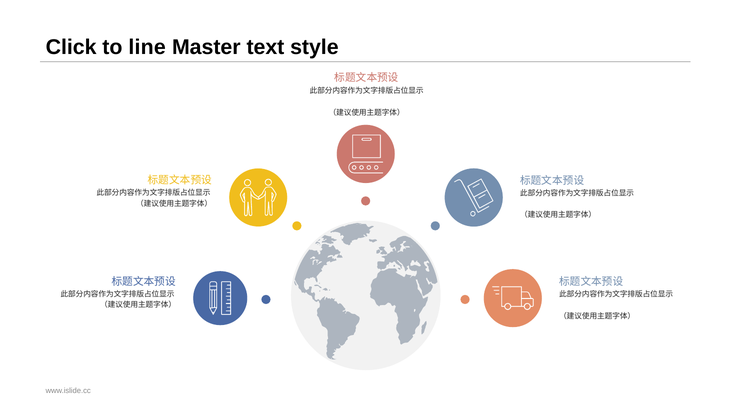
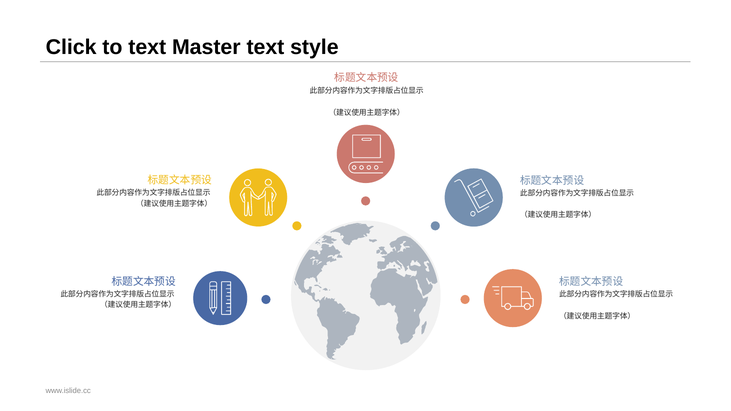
to line: line -> text (147, 47)
